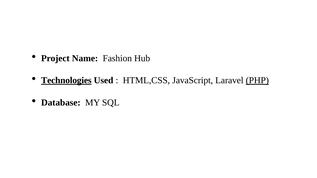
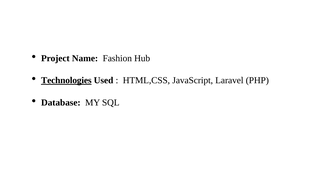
PHP underline: present -> none (257, 81)
